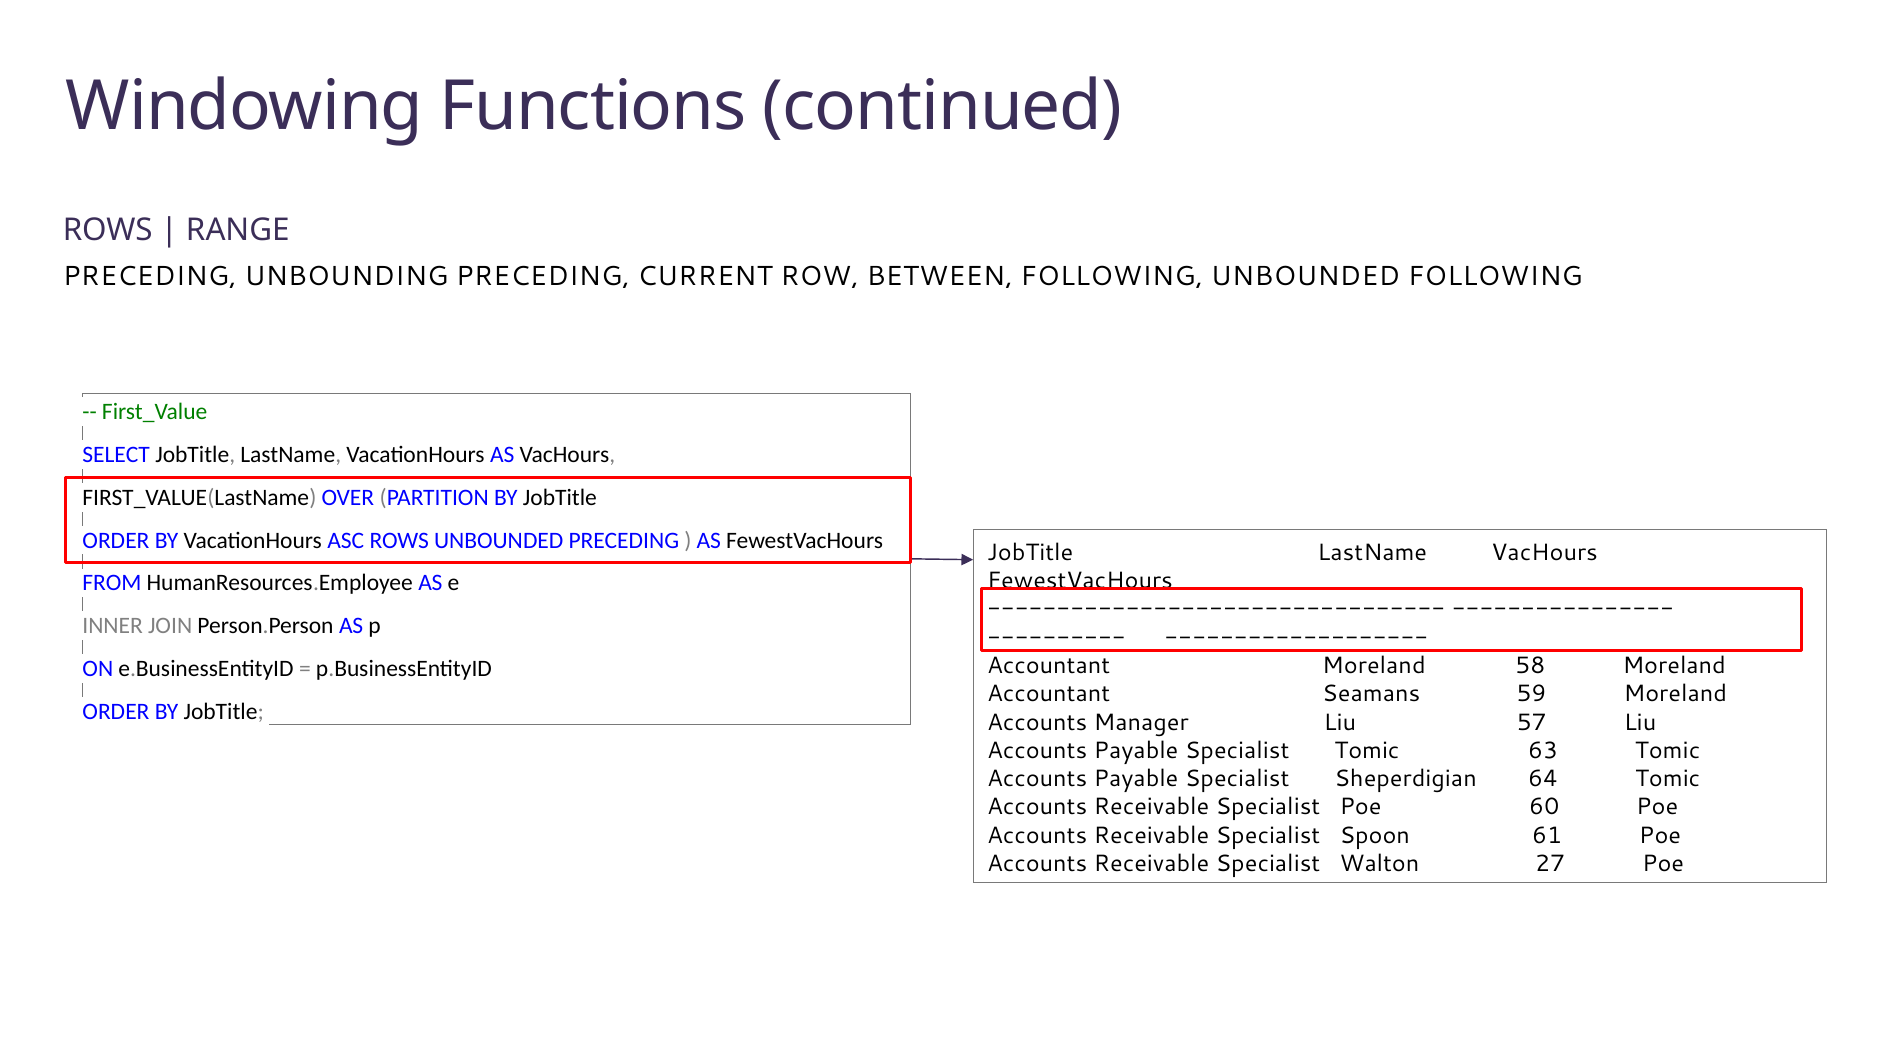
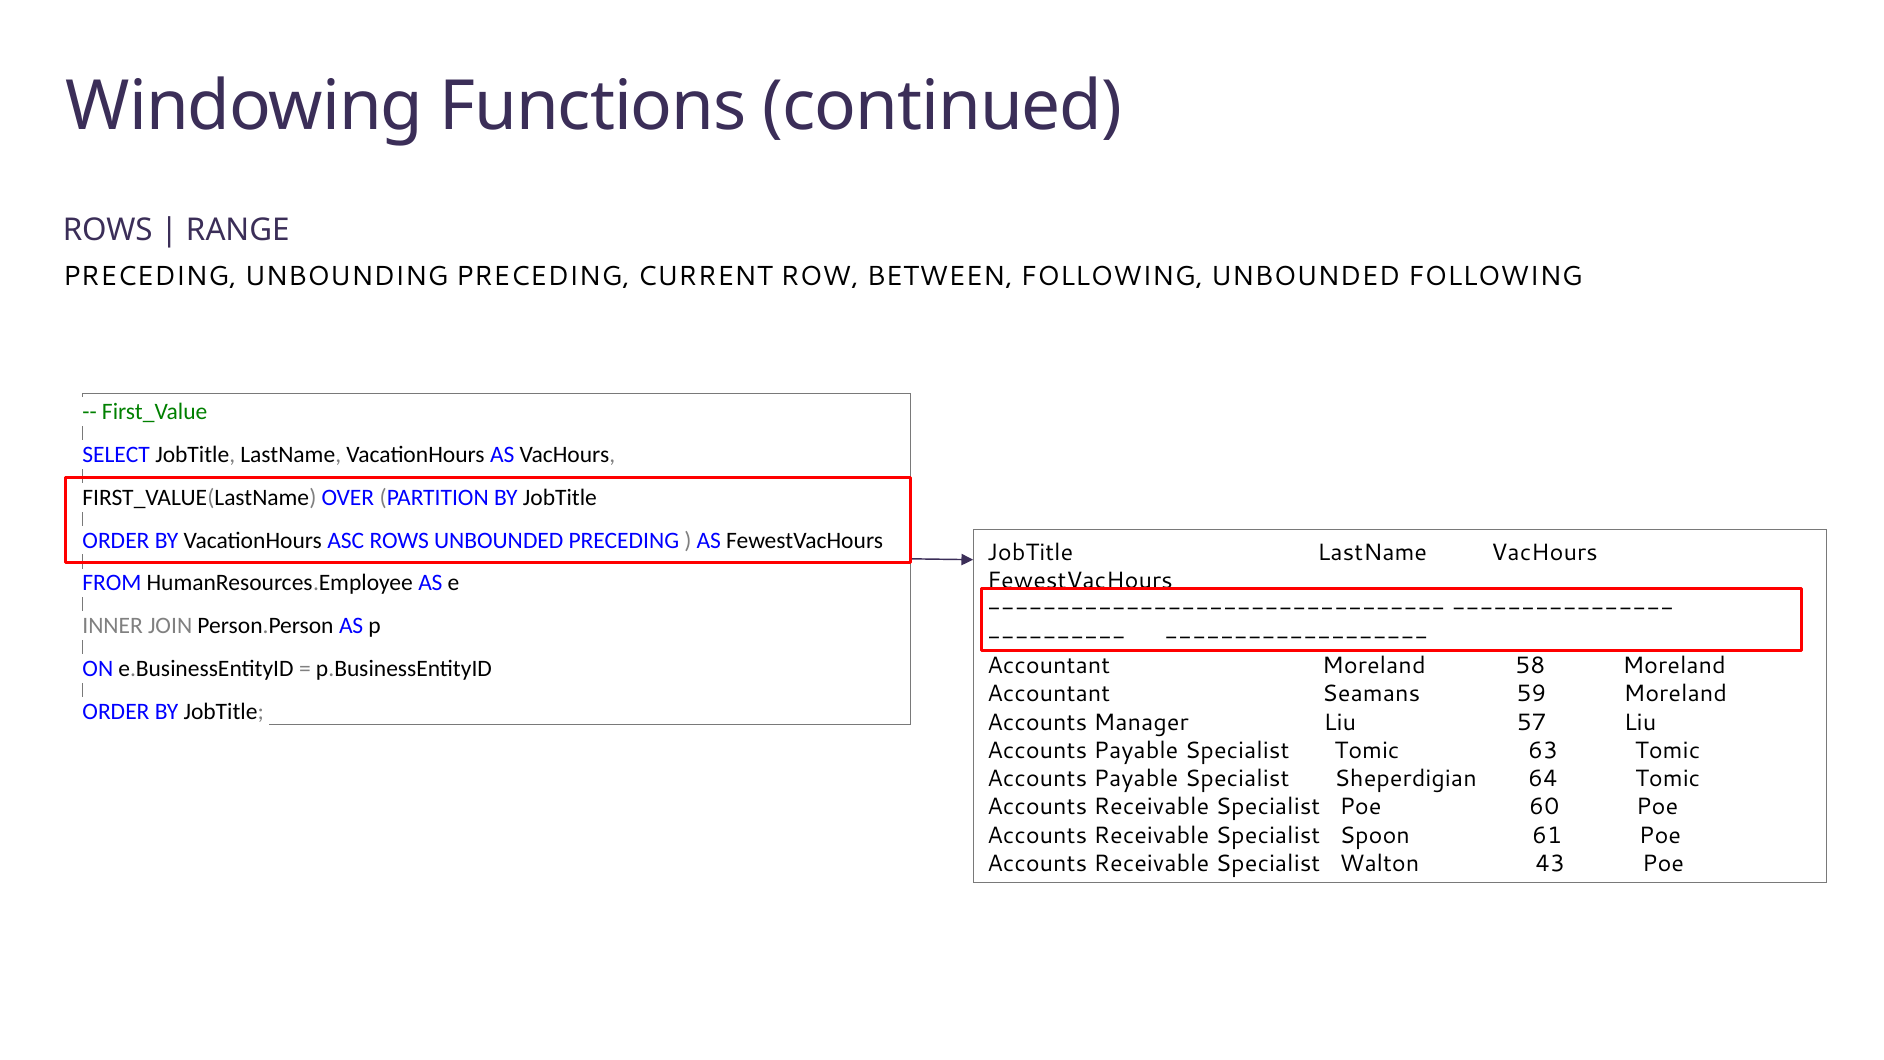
27: 27 -> 43 (1550, 863)
